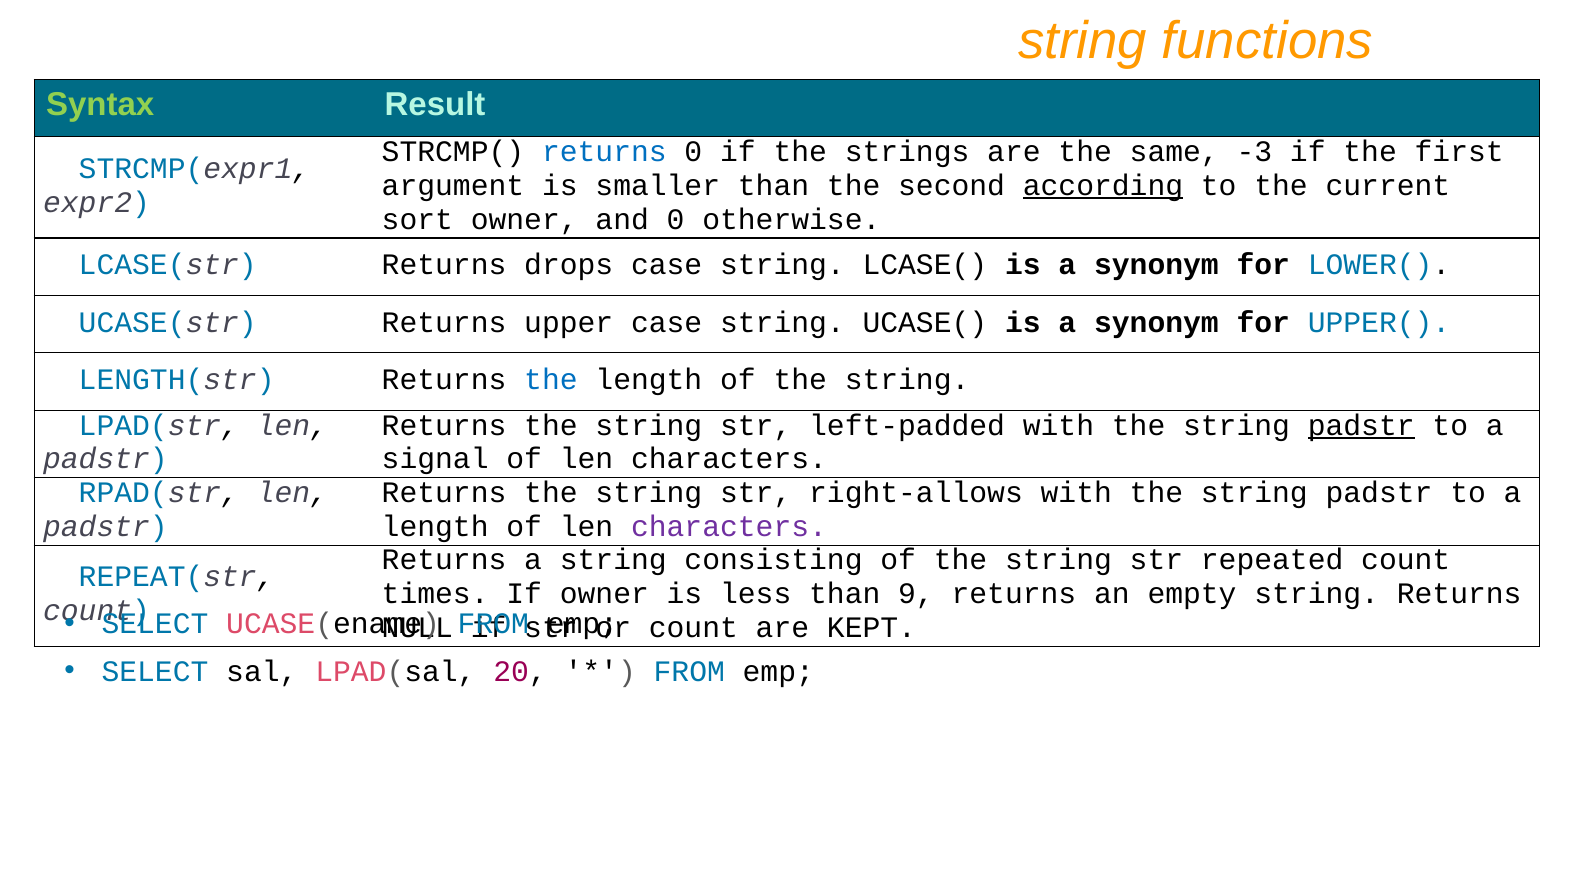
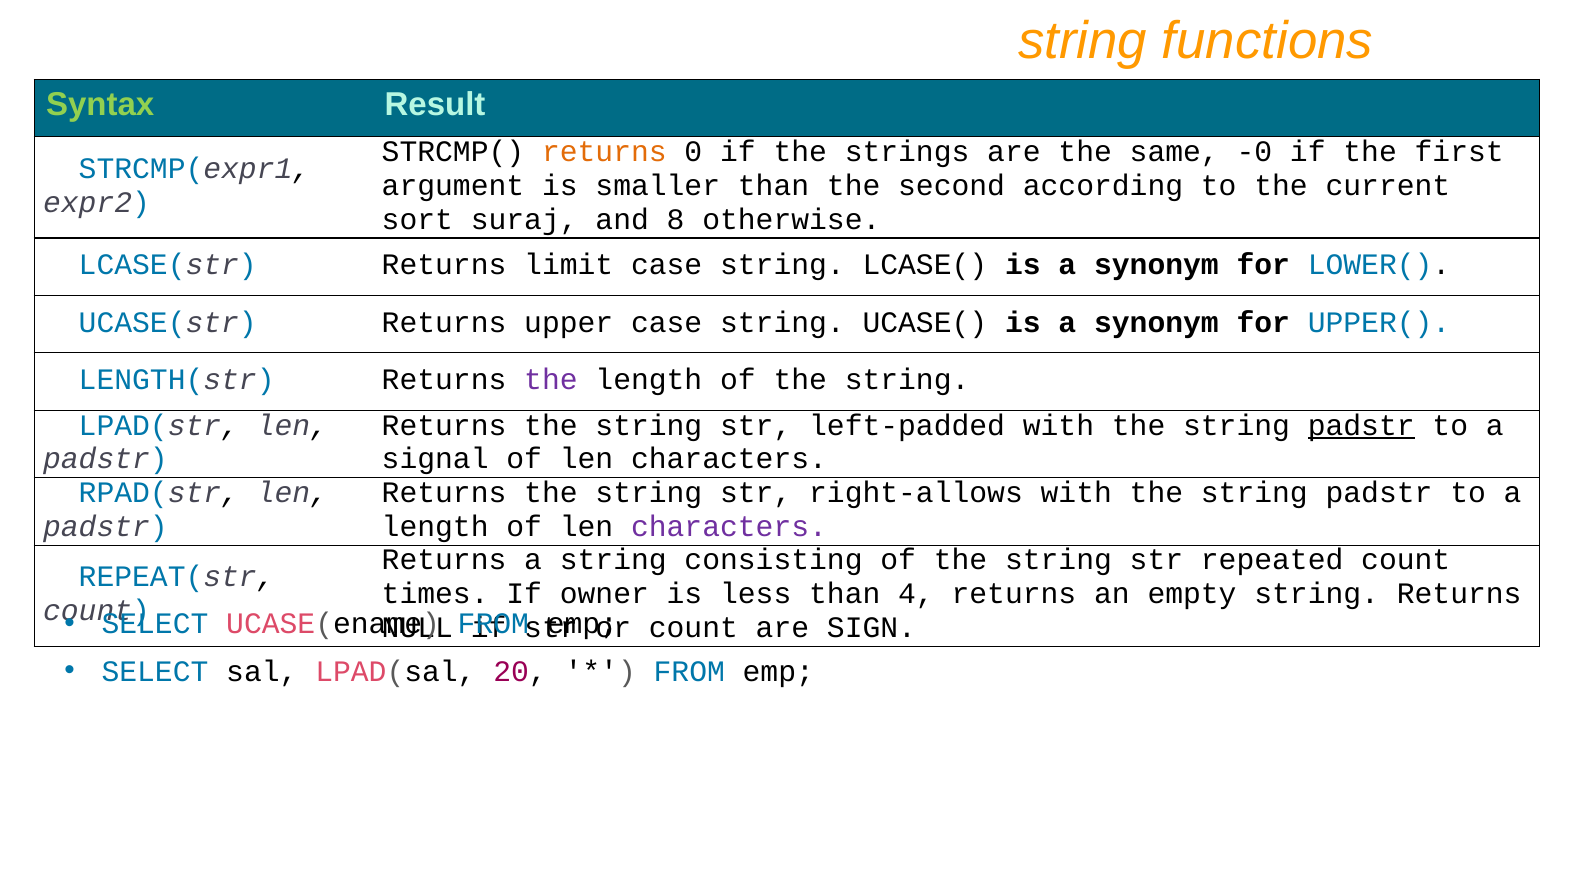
returns colour: blue -> orange (604, 152)
-3: -3 -> -0 (1254, 152)
according underline: present -> none (1103, 185)
sort owner: owner -> suraj (524, 219)
and 0: 0 -> 8 (676, 219)
drops: drops -> limit (569, 265)
the colour: blue -> purple (551, 379)
9: 9 -> 4 (916, 593)
KEPT: KEPT -> SIGN (871, 627)
